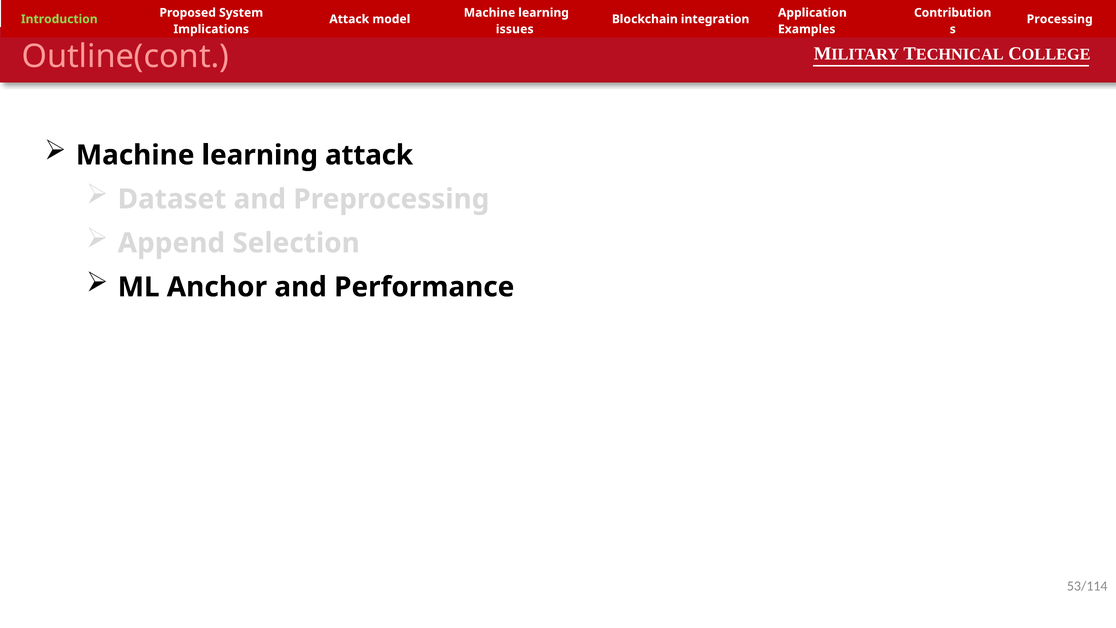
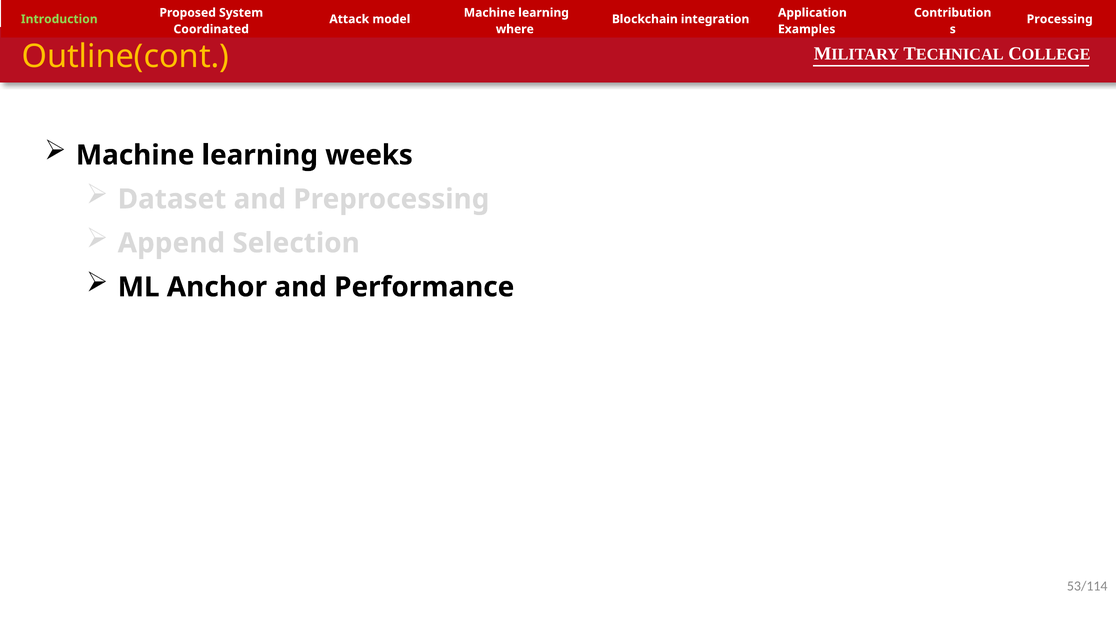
Implications: Implications -> Coordinated (211, 29)
issues: issues -> where (515, 29)
Outline(cont colour: pink -> yellow (125, 57)
learning attack: attack -> weeks (369, 155)
